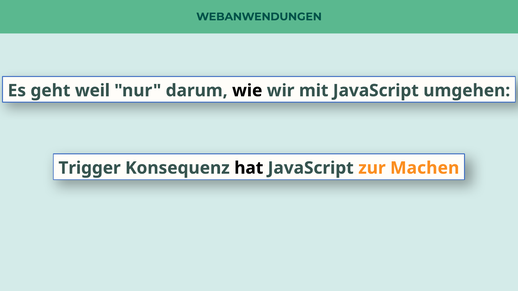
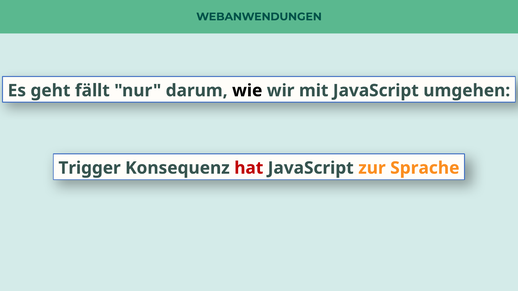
weil: weil -> fällt (92, 91)
hat colour: black -> red (249, 168)
Machen: Machen -> Sprache (425, 168)
